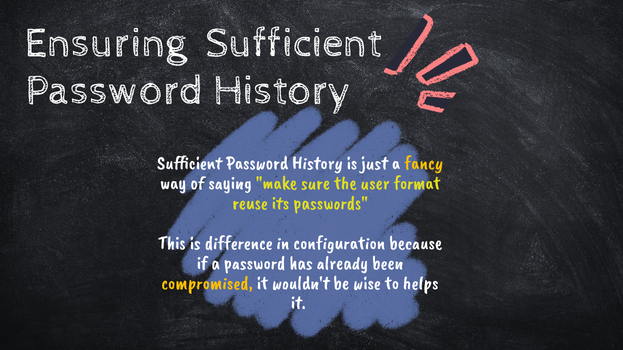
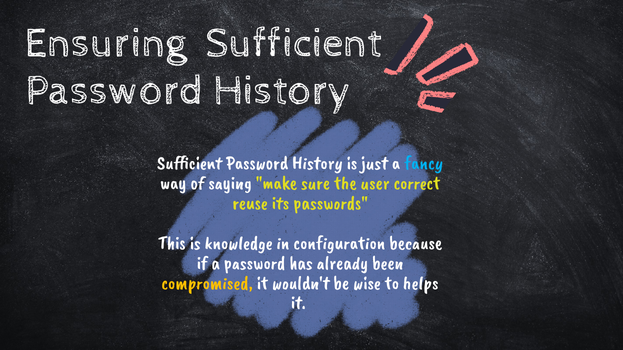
fancy colour: yellow -> light blue (424, 163)
format: format -> correct (417, 183)
difference: difference -> knowledge (239, 243)
